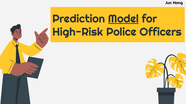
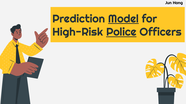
Police underline: none -> present (121, 32)
